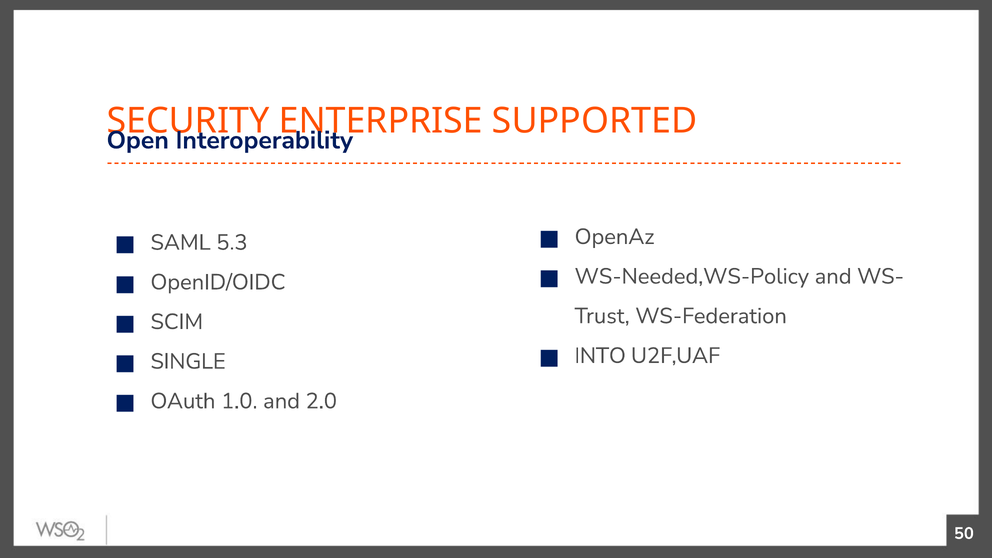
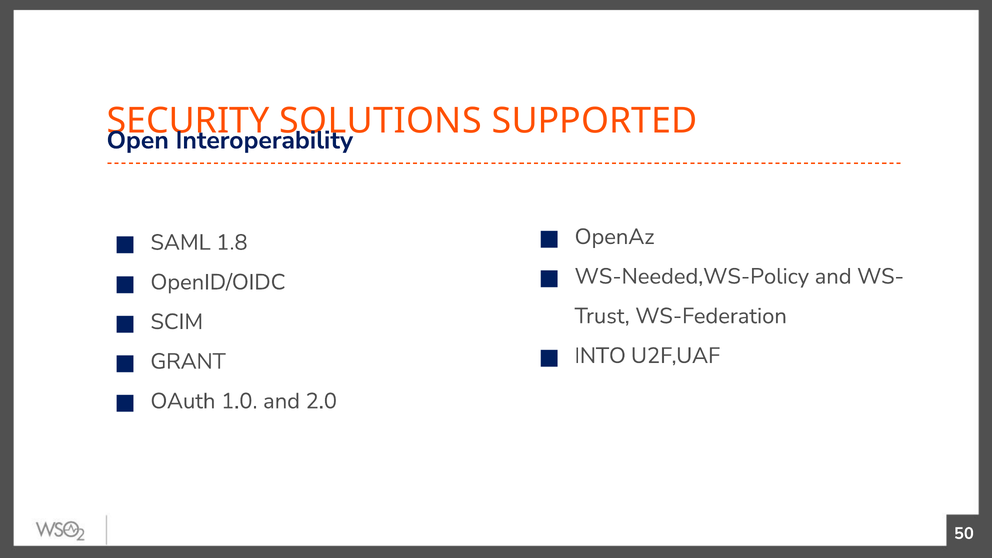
ENTERPRISE: ENTERPRISE -> SOLUTIONS (381, 121)
5.3: 5.3 -> 1.8 (232, 242)
SINGLE: SINGLE -> GRANT (188, 361)
